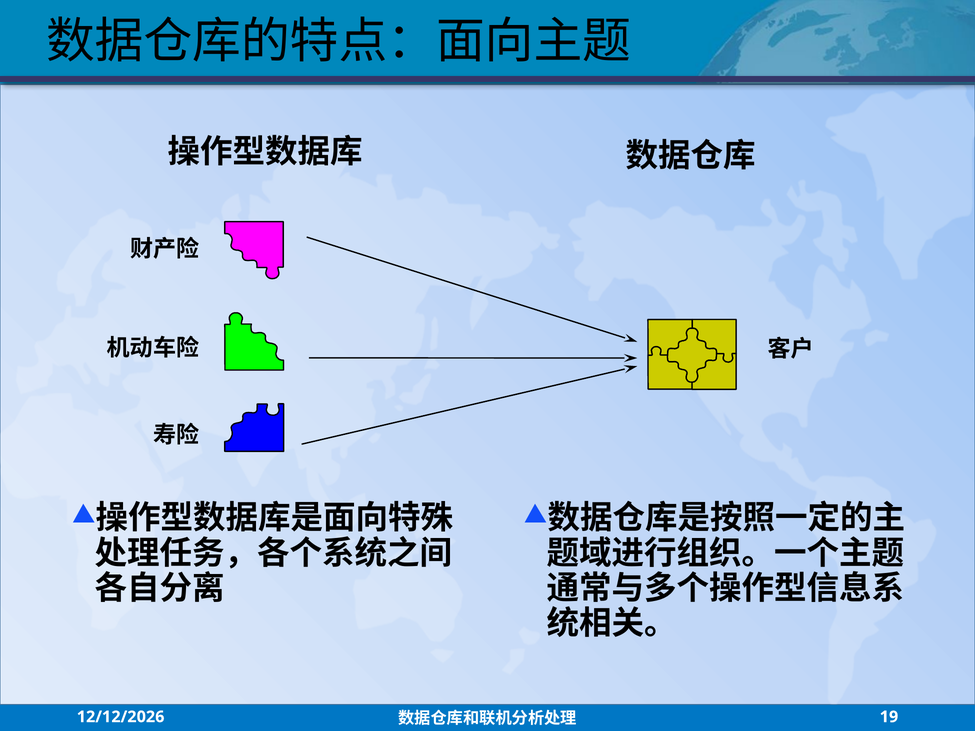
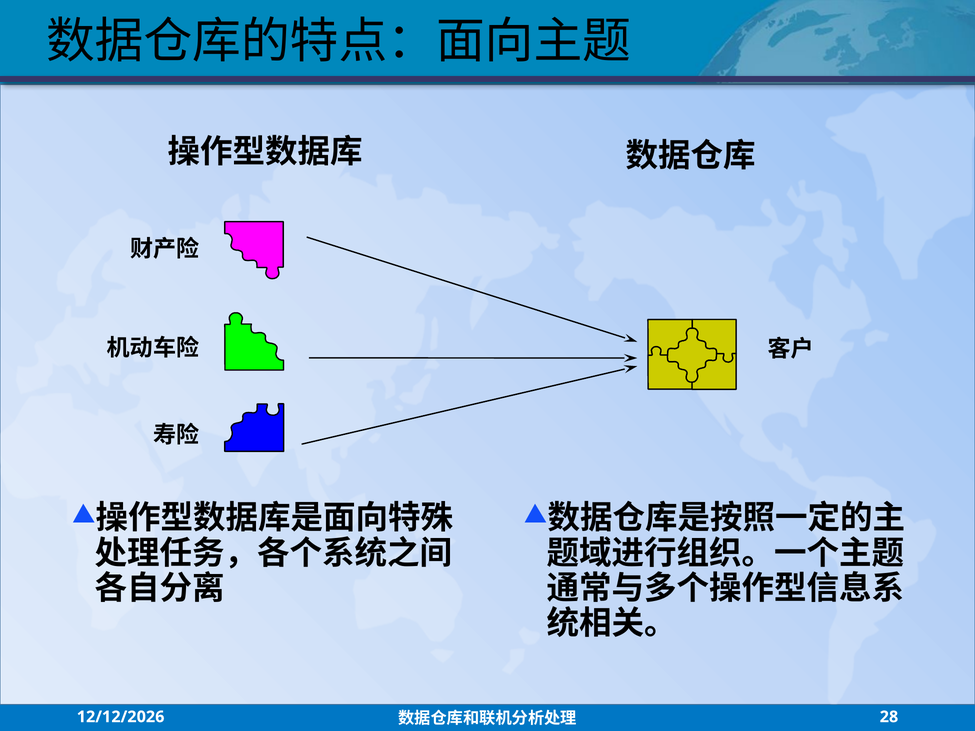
19: 19 -> 28 (889, 717)
